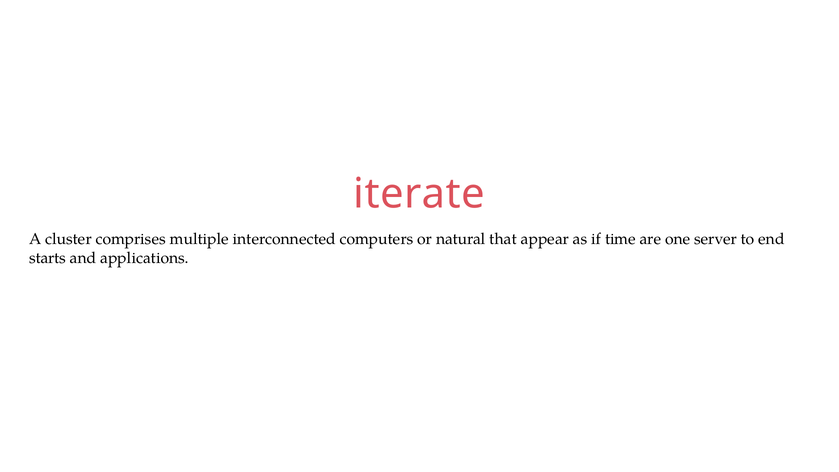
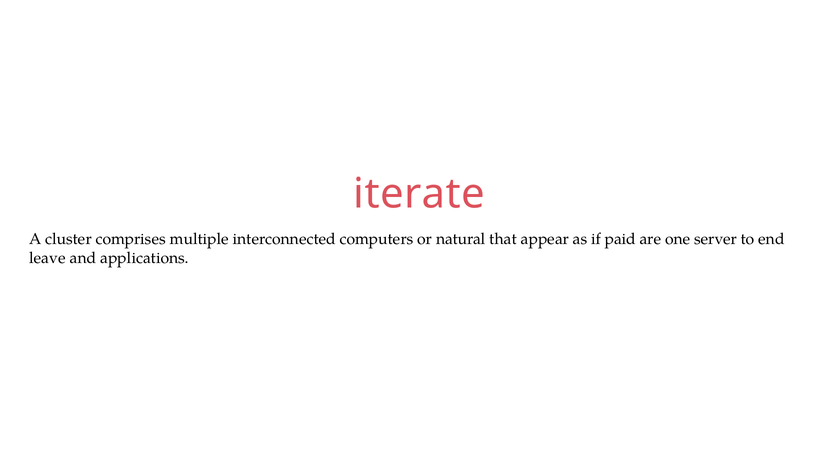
time: time -> paid (620, 239)
starts: starts -> leave (48, 258)
